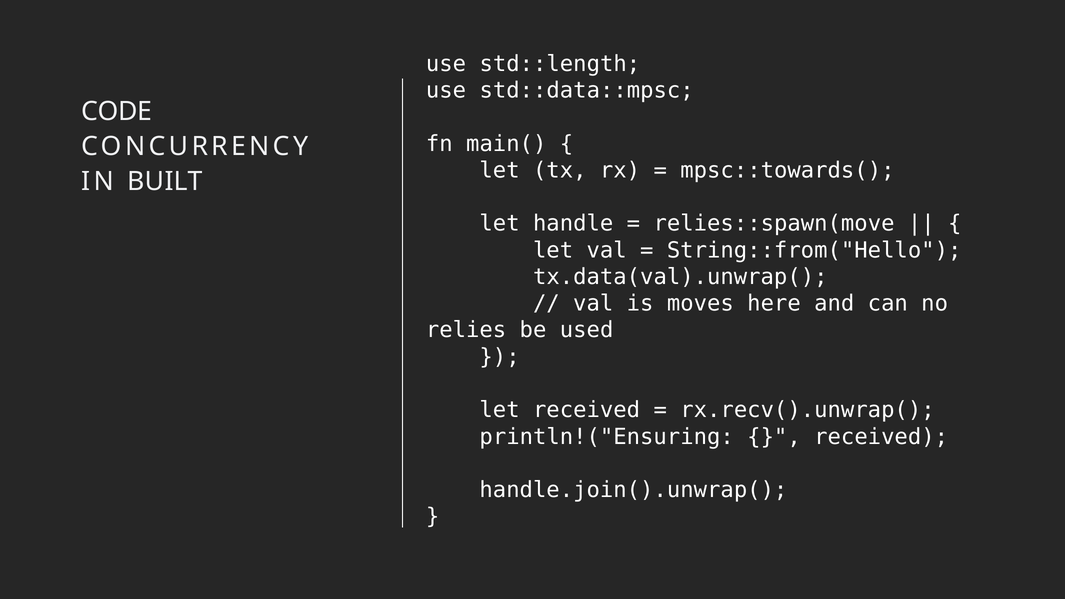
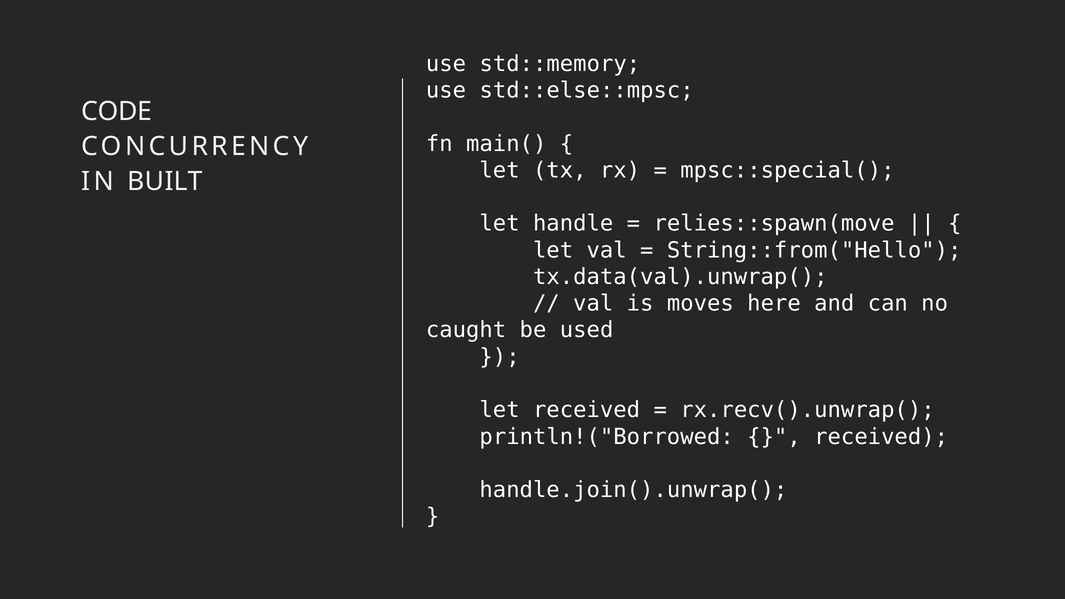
std::length: std::length -> std::memory (560, 64)
std::data::mpsc: std::data::mpsc -> std::else::mpsc (587, 90)
mpsc::towards(: mpsc::towards( -> mpsc::special( (787, 170)
relies: relies -> caught (466, 330)
println!("Ensuring: println!("Ensuring -> println!("Borrowed (607, 437)
